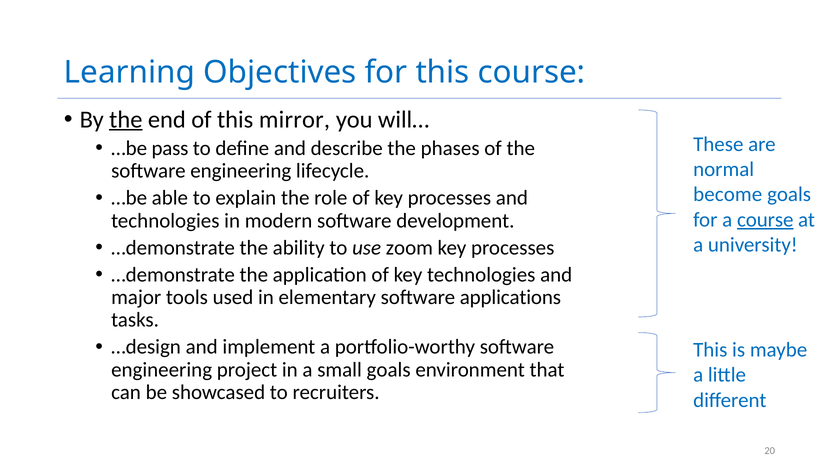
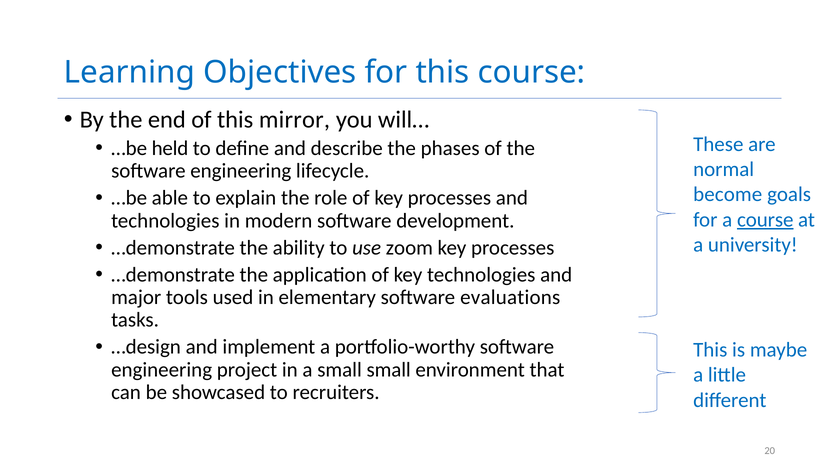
the underline: present -> none (126, 119)
pass: pass -> held (170, 148)
applications: applications -> evaluations (510, 297)
small goals: goals -> small (389, 370)
